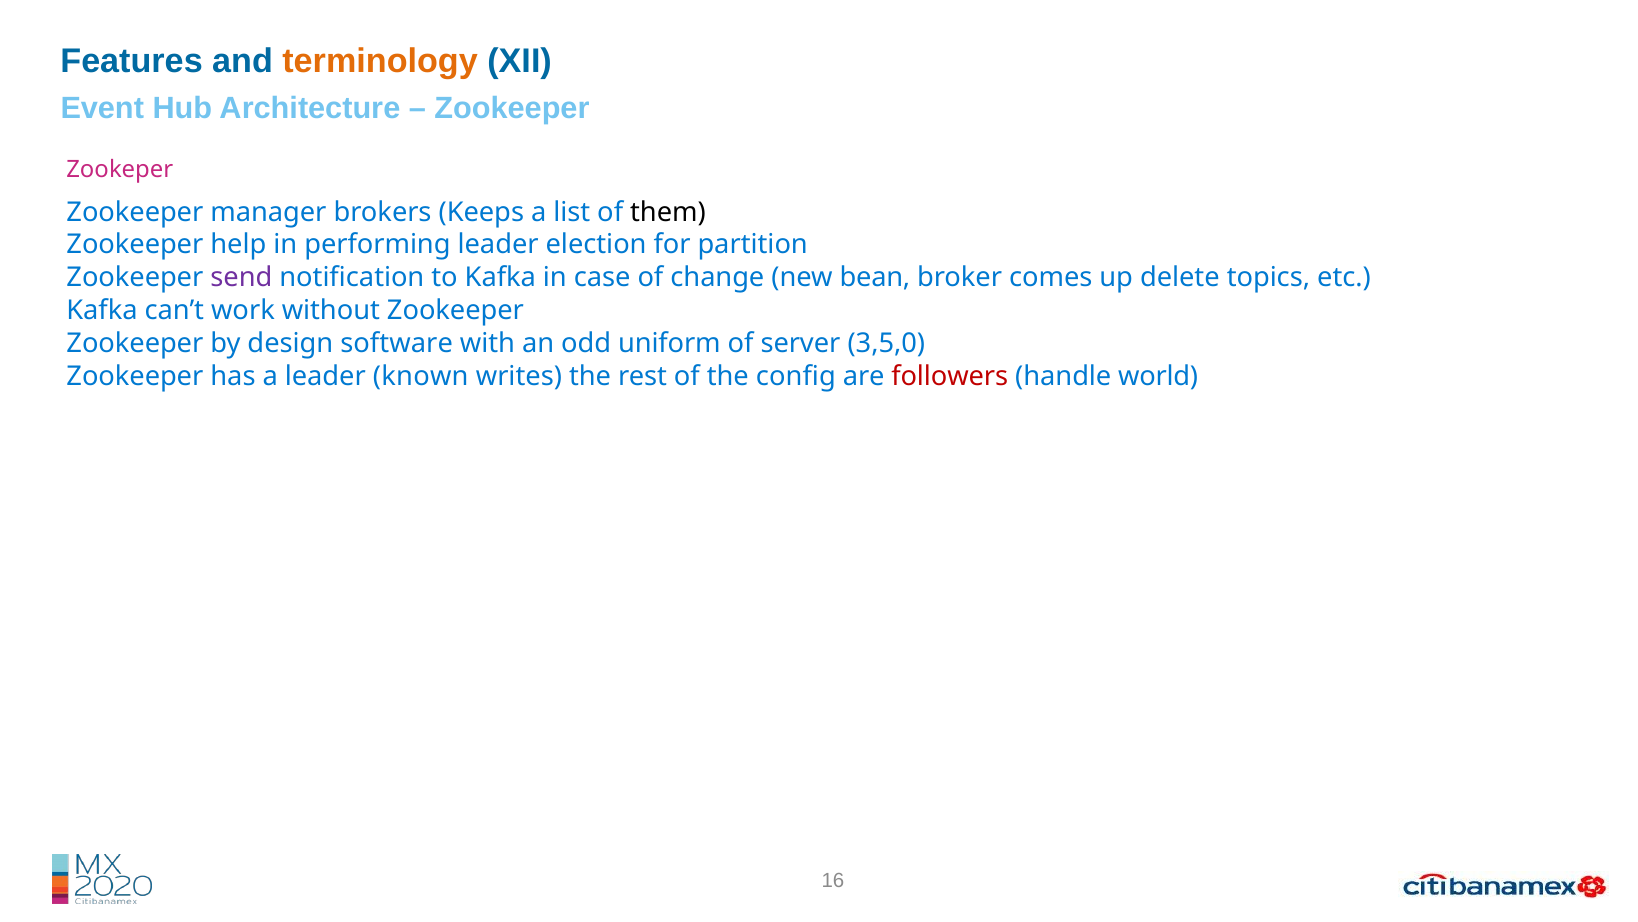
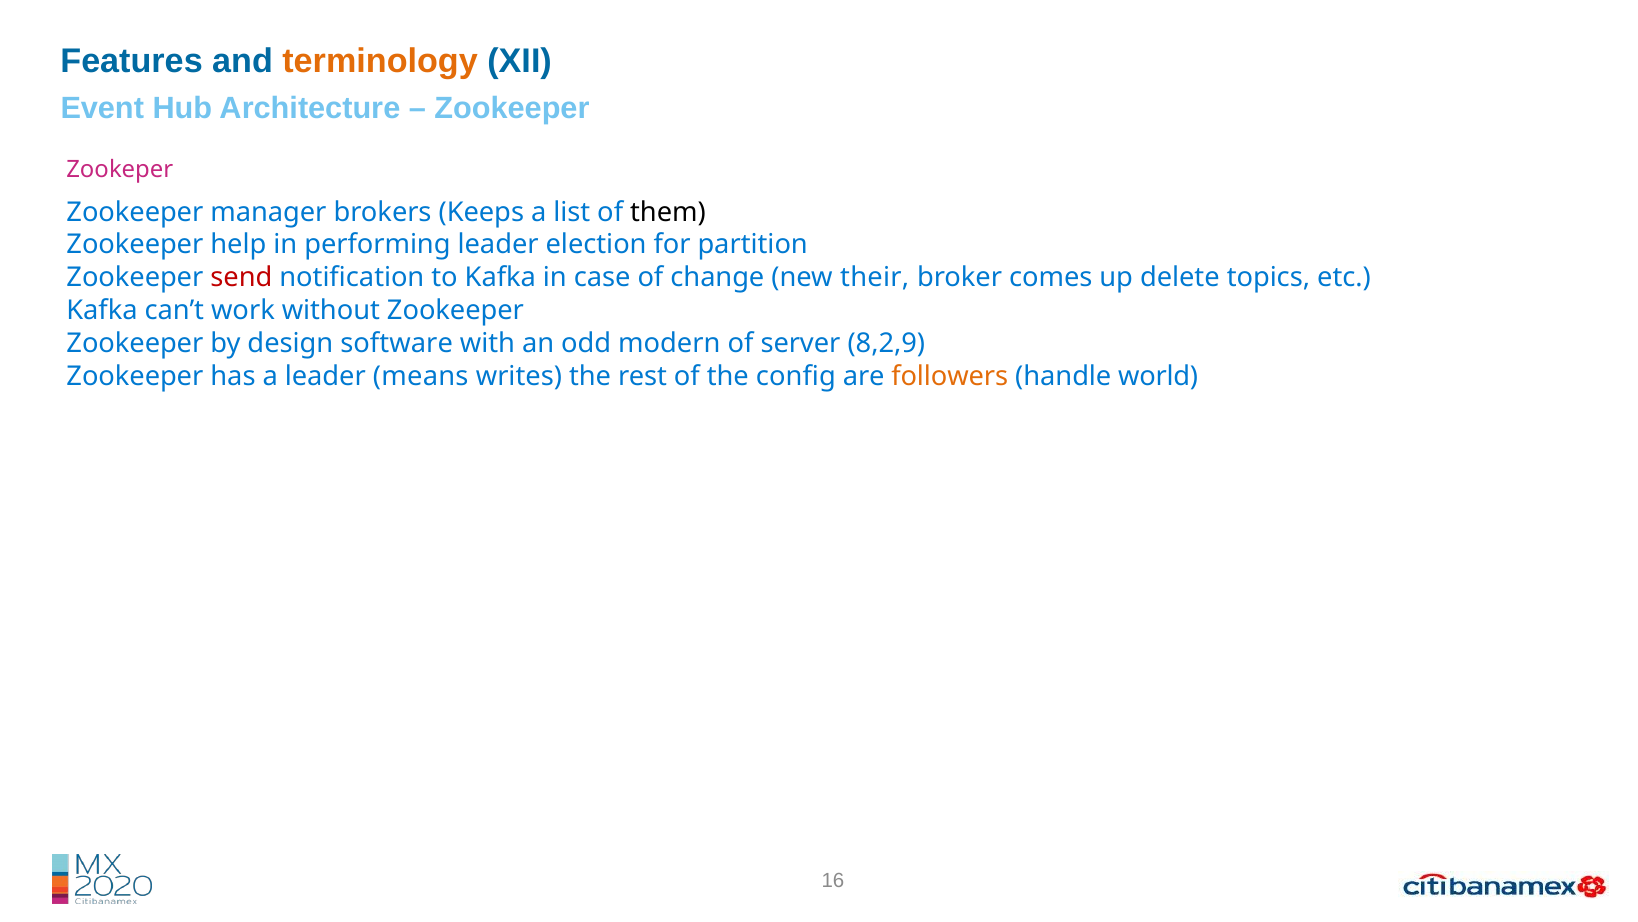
send colour: purple -> red (241, 278)
bean: bean -> their (875, 278)
uniform: uniform -> modern (669, 343)
3,5,0: 3,5,0 -> 8,2,9 (886, 343)
known: known -> means (421, 376)
followers colour: red -> orange (950, 376)
